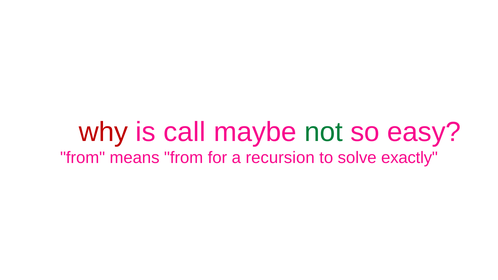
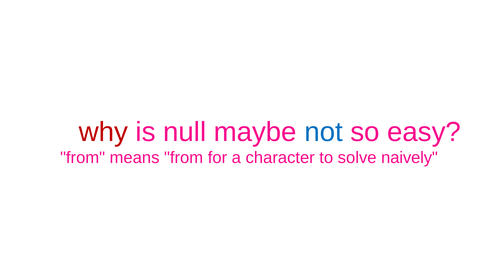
call: call -> null (185, 132)
not colour: green -> blue (324, 132)
recursion: recursion -> character (280, 158)
exactly: exactly -> naively (410, 158)
